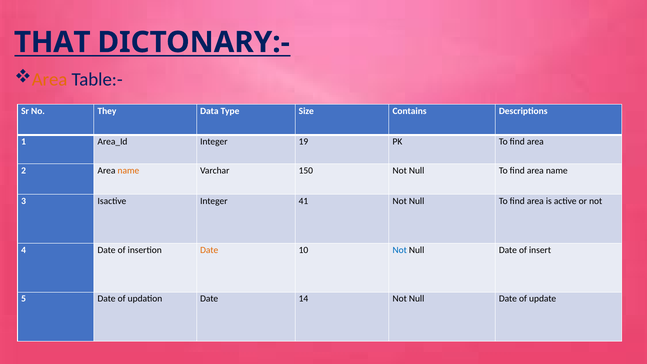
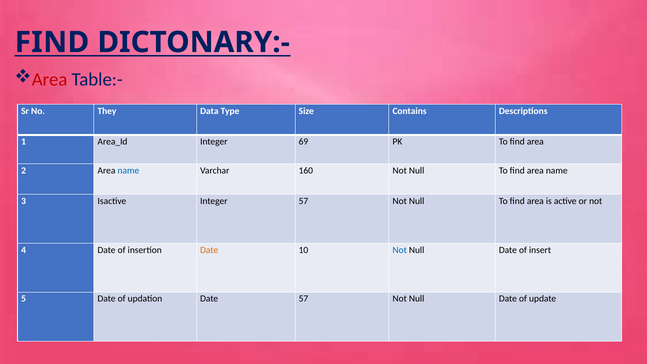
THAT: THAT -> FIND (52, 42)
Area colour: orange -> red (50, 79)
19: 19 -> 69 (303, 142)
name colour: orange -> blue (128, 170)
150: 150 -> 160 (306, 170)
Integer 41: 41 -> 57 (303, 201)
Date 14: 14 -> 57 (303, 299)
